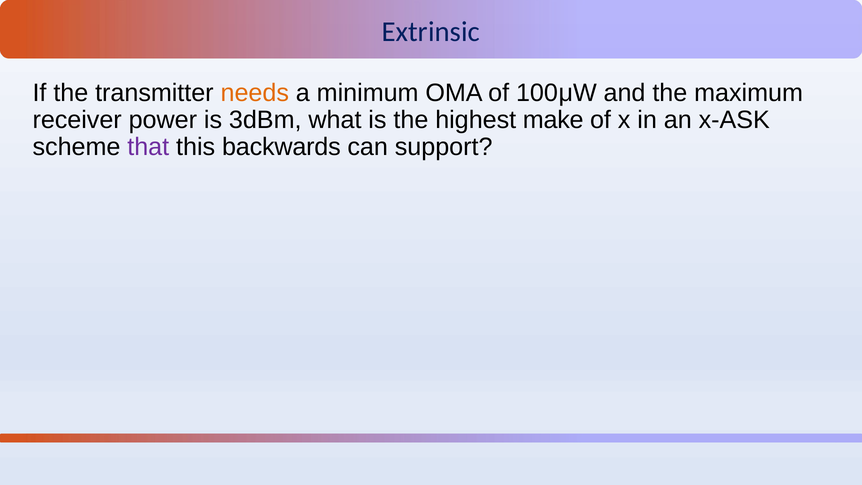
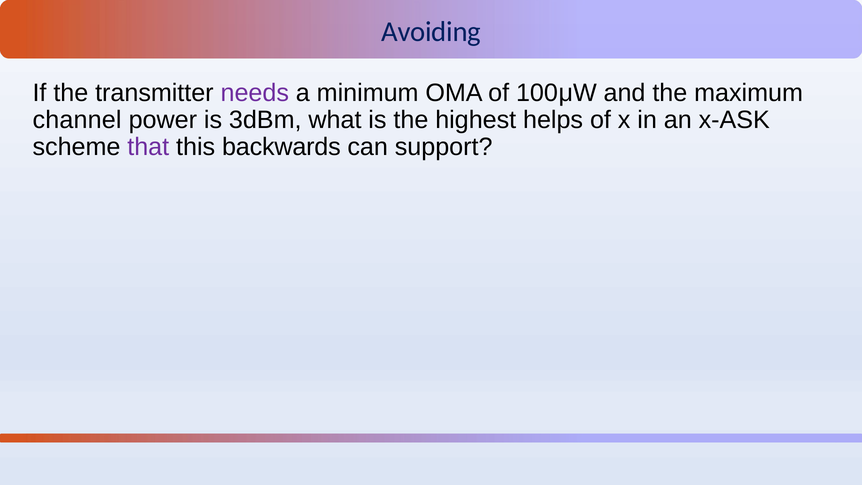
Extrinsic: Extrinsic -> Avoiding (431, 32)
needs colour: orange -> purple (255, 93)
receiver: receiver -> channel (77, 120)
make: make -> helps (553, 120)
